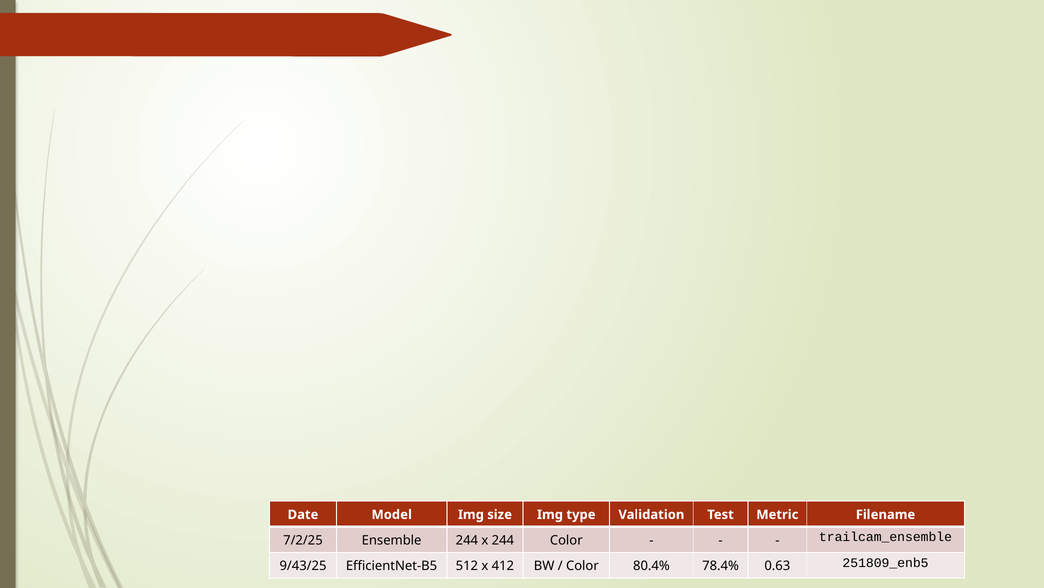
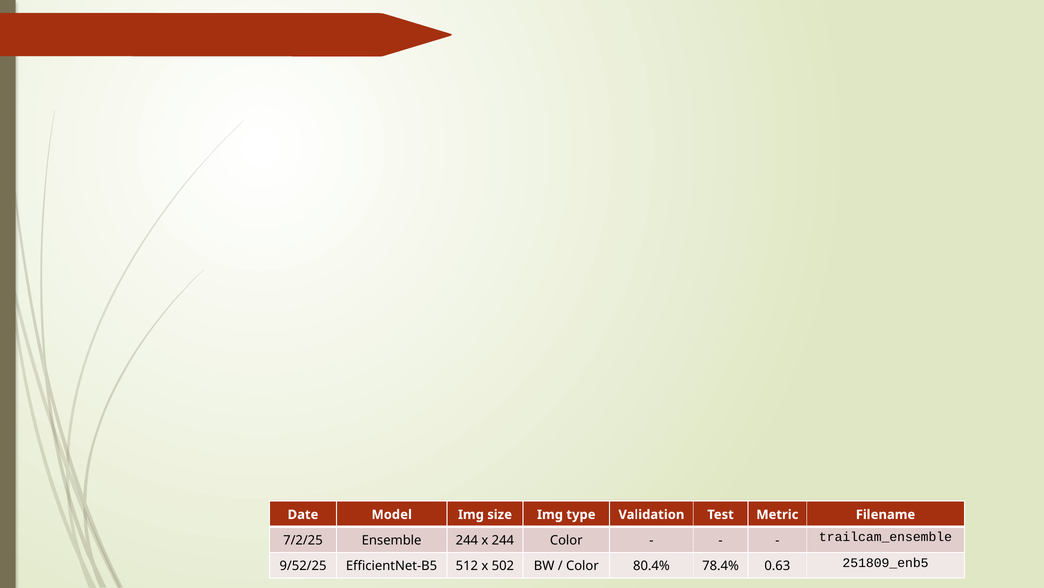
9/43/25: 9/43/25 -> 9/52/25 (303, 565)
412: 412 -> 502 (503, 565)
